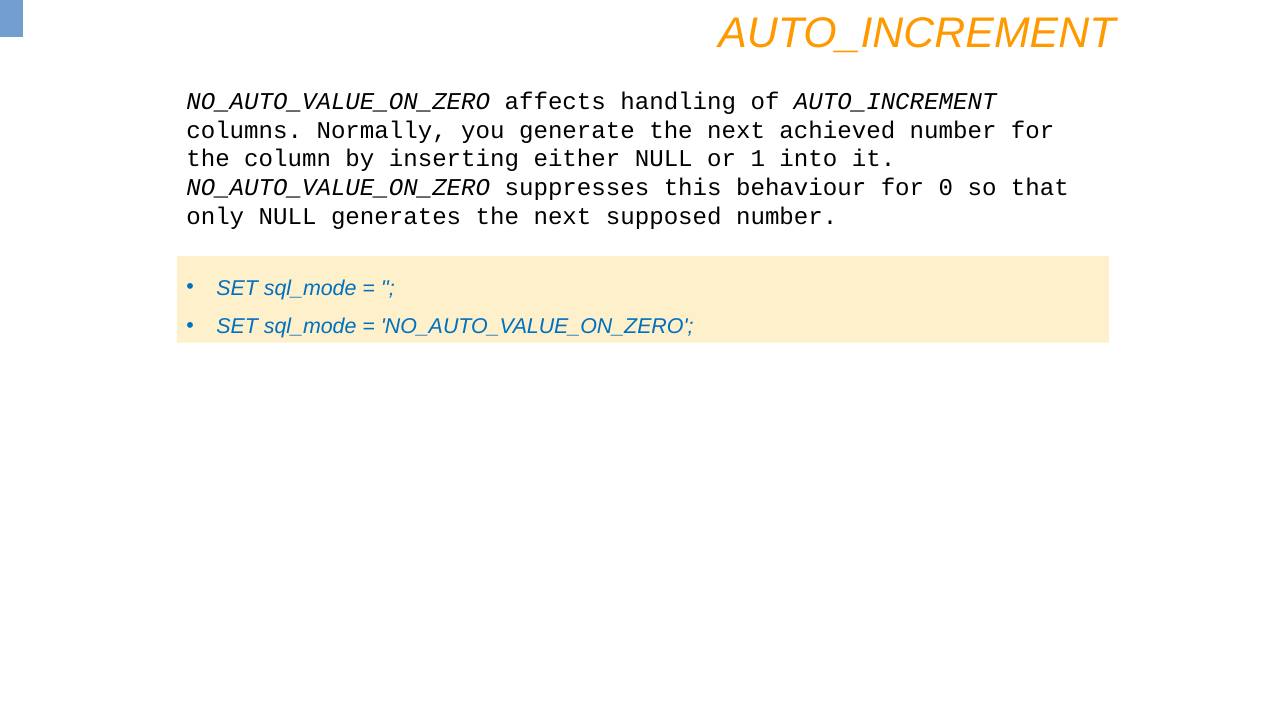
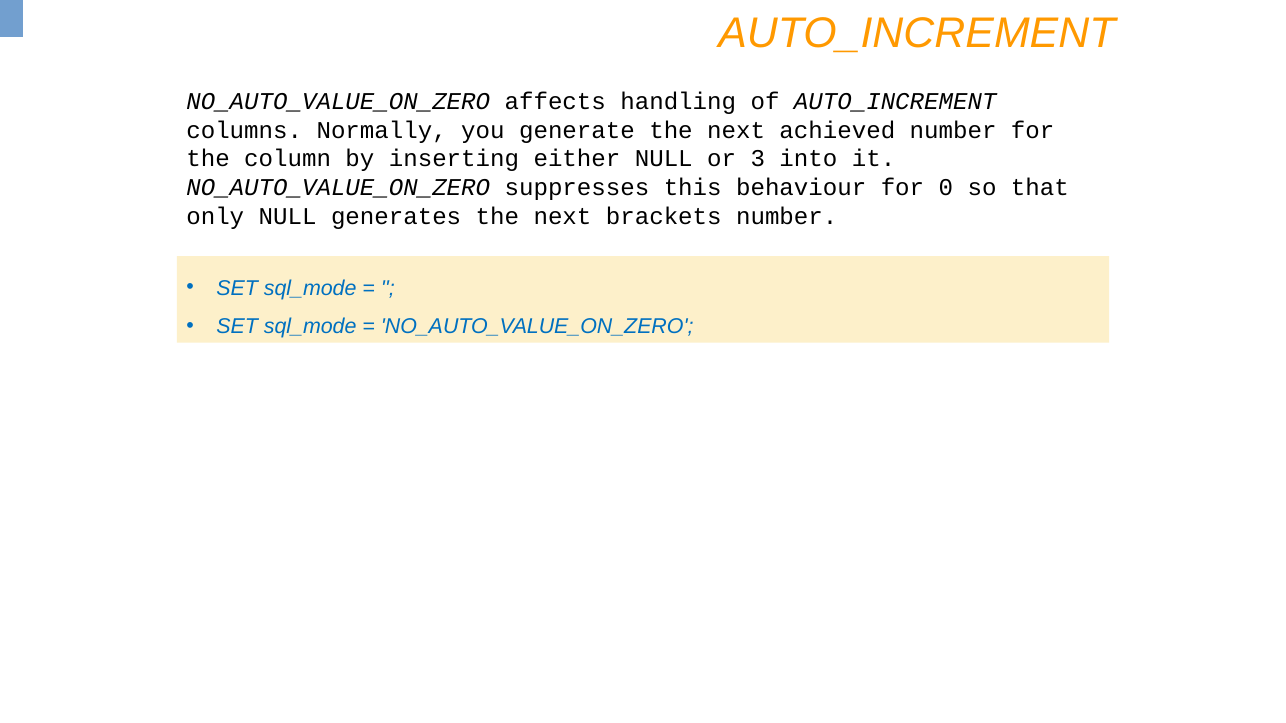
1: 1 -> 3 (758, 159)
supposed: supposed -> brackets (664, 217)
